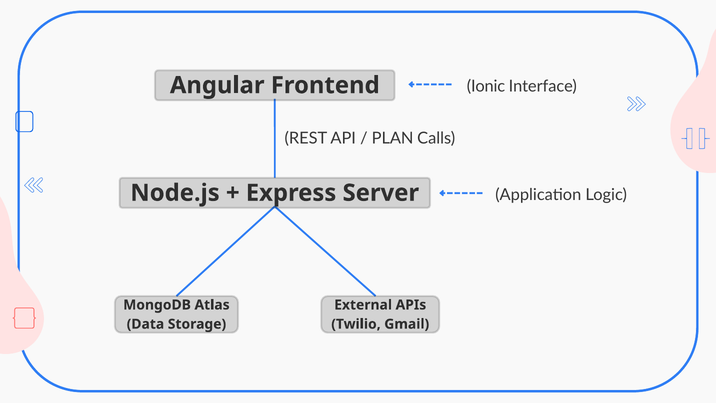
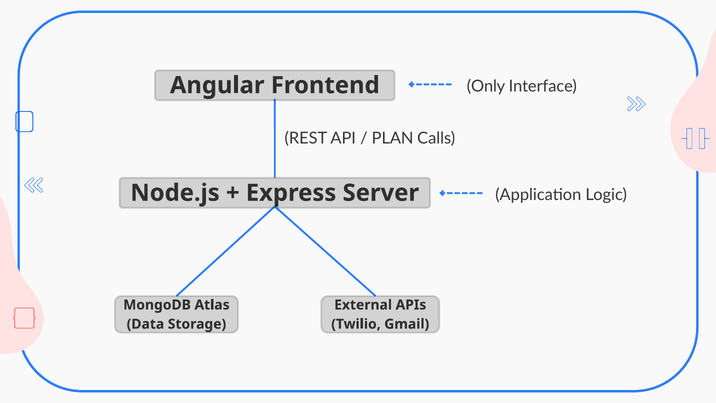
Ionic: Ionic -> Only (486, 86)
